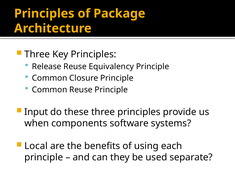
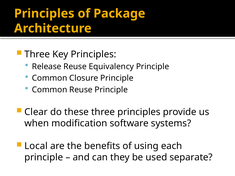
Input: Input -> Clear (36, 112)
components: components -> modification (79, 124)
